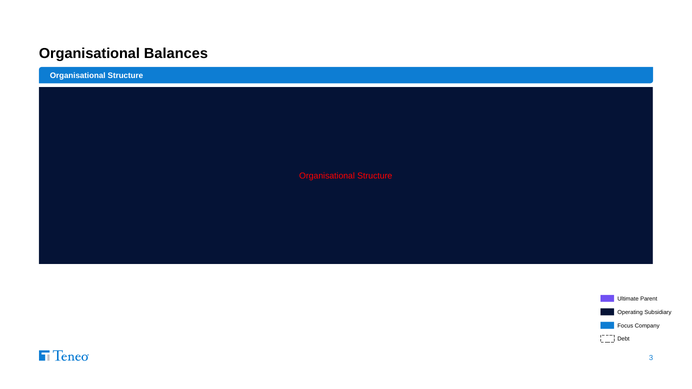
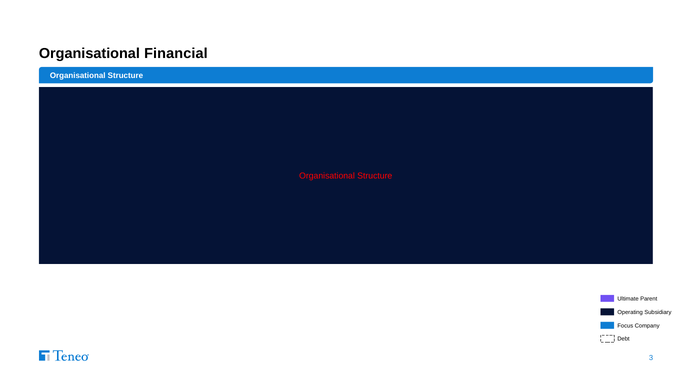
Balances: Balances -> Financial (176, 53)
